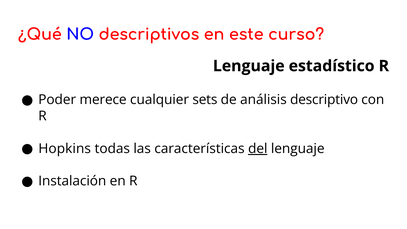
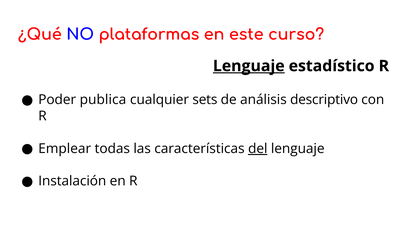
descriptivos: descriptivos -> plataformas (149, 34)
Lenguaje underline: none -> present (249, 66)
merece: merece -> publica (103, 100)
Hopkins: Hopkins -> Emplear (65, 149)
